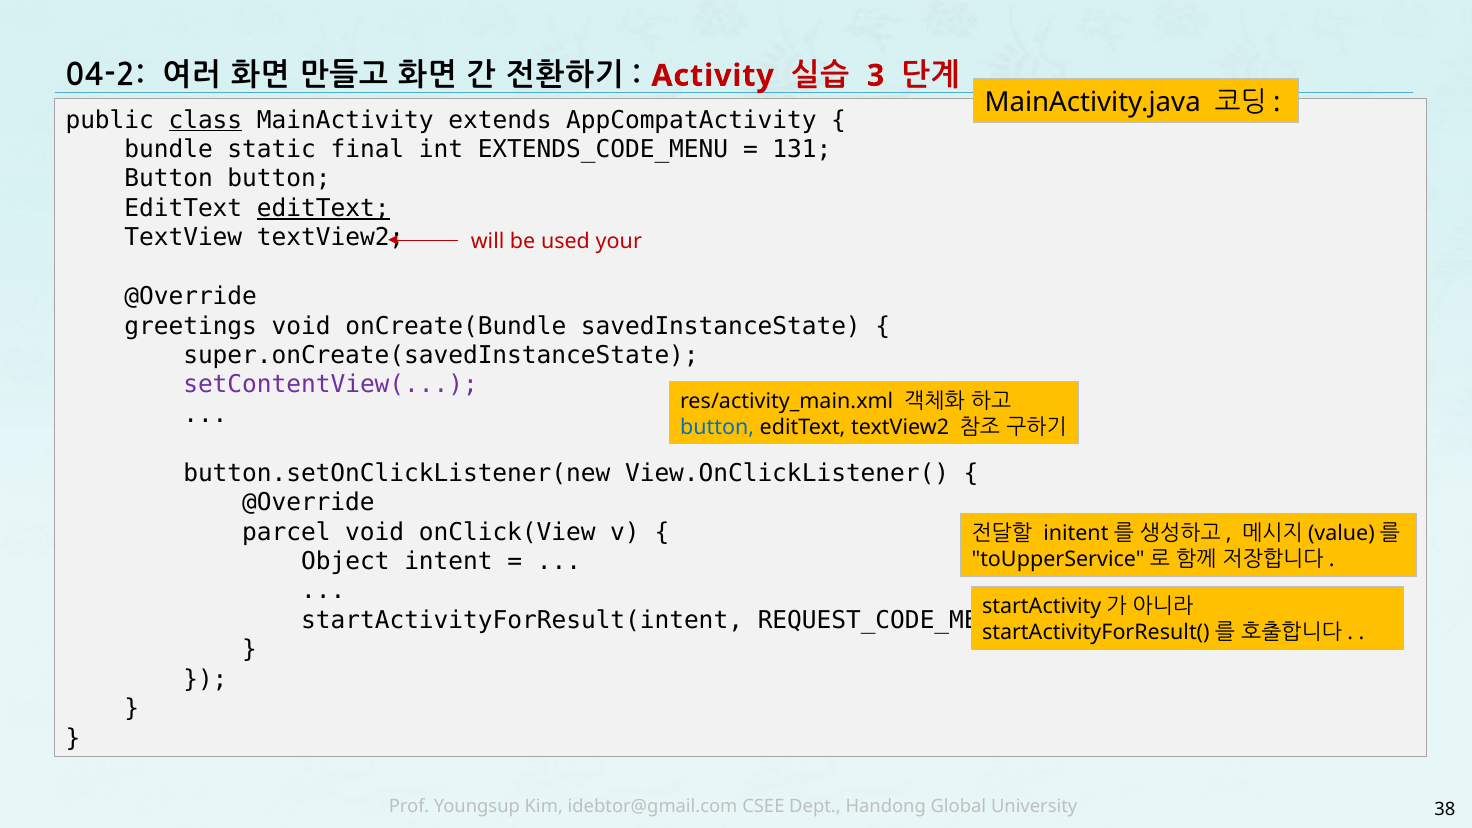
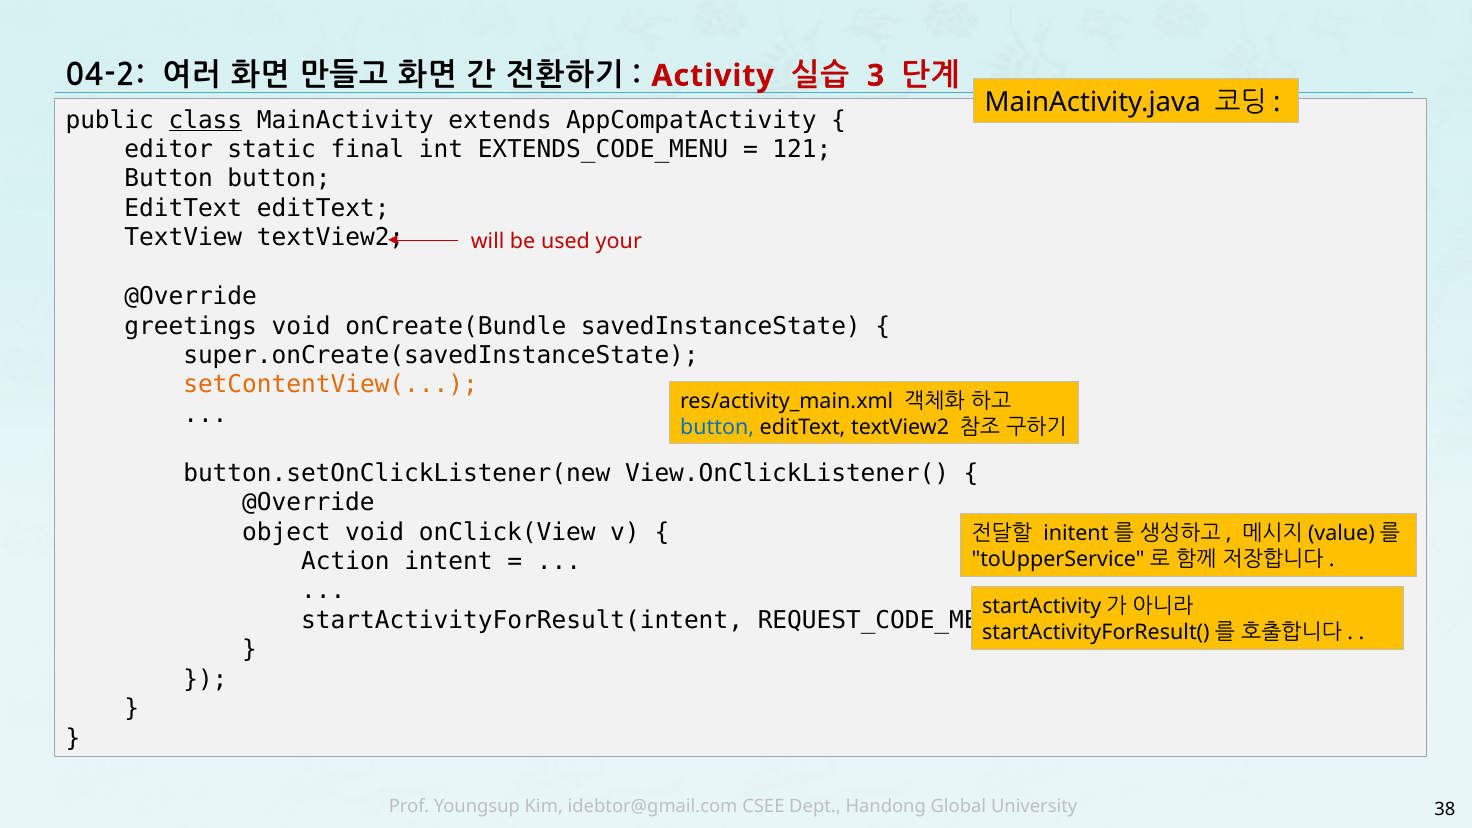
bundle: bundle -> editor (169, 149)
131: 131 -> 121 (802, 149)
editText underline: present -> none (323, 208)
setContentView( colour: purple -> orange (331, 385)
parcel: parcel -> object (286, 532)
Object: Object -> Action (345, 561)
